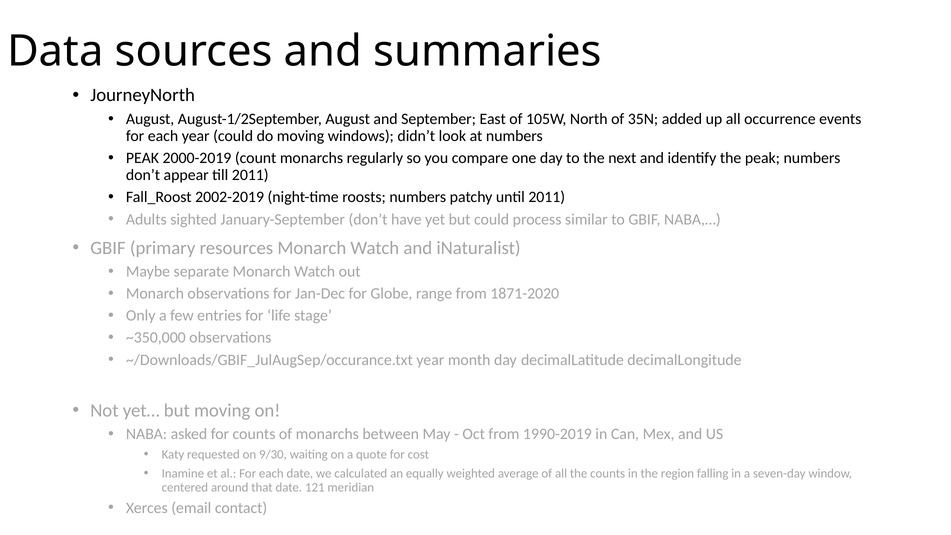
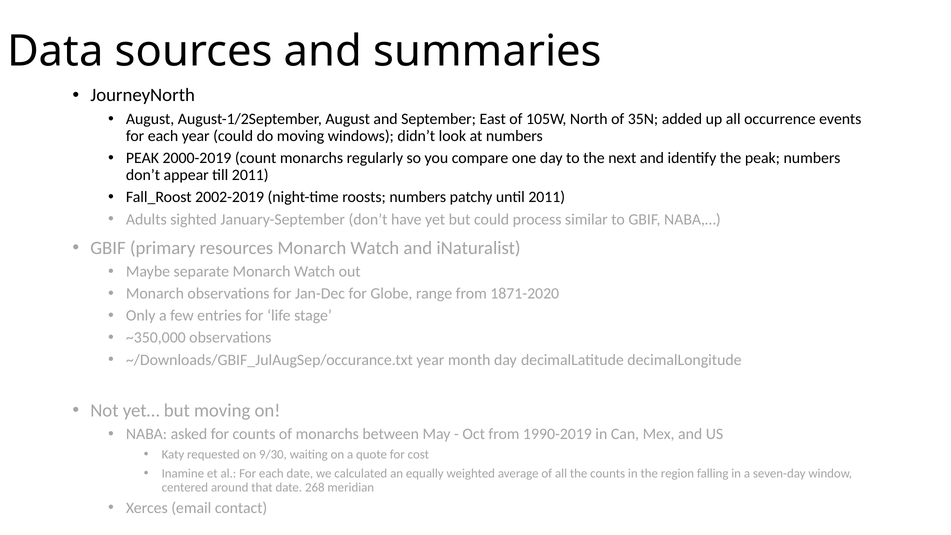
121: 121 -> 268 (315, 487)
